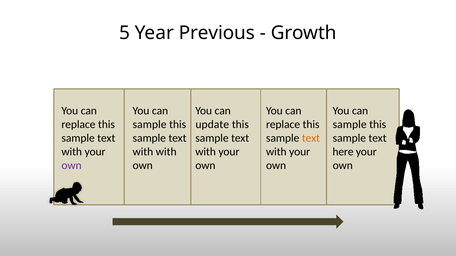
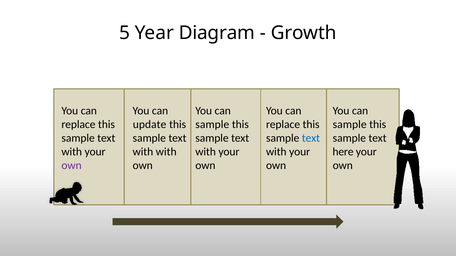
Previous: Previous -> Diagram (217, 33)
sample: sample -> update (150, 125)
update: update -> sample (212, 125)
text colour: orange -> blue (311, 138)
